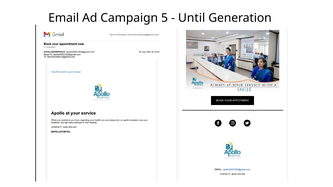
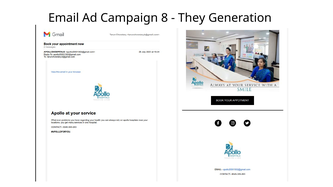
5: 5 -> 8 (165, 18)
Until: Until -> They (192, 18)
